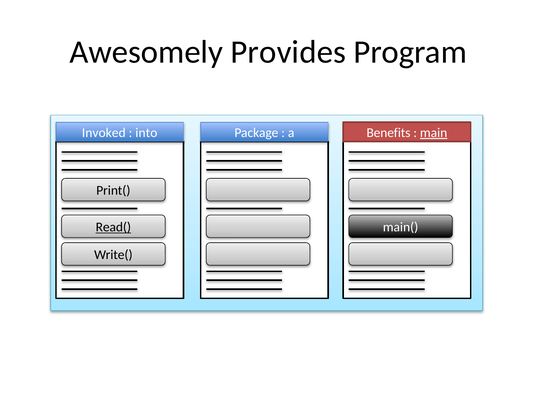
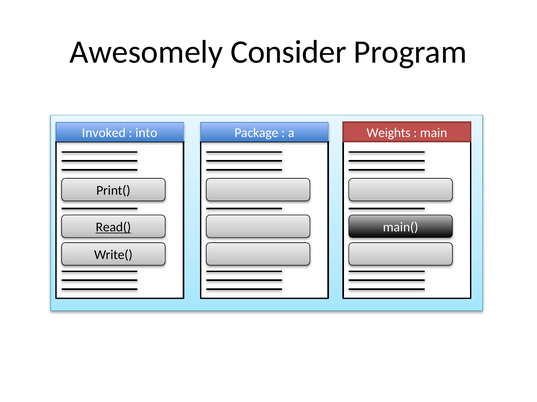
Provides: Provides -> Consider (288, 52)
Benefits: Benefits -> Weights (389, 133)
main underline: present -> none (434, 133)
